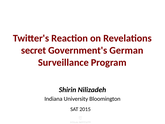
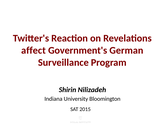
secret: secret -> affect (33, 50)
